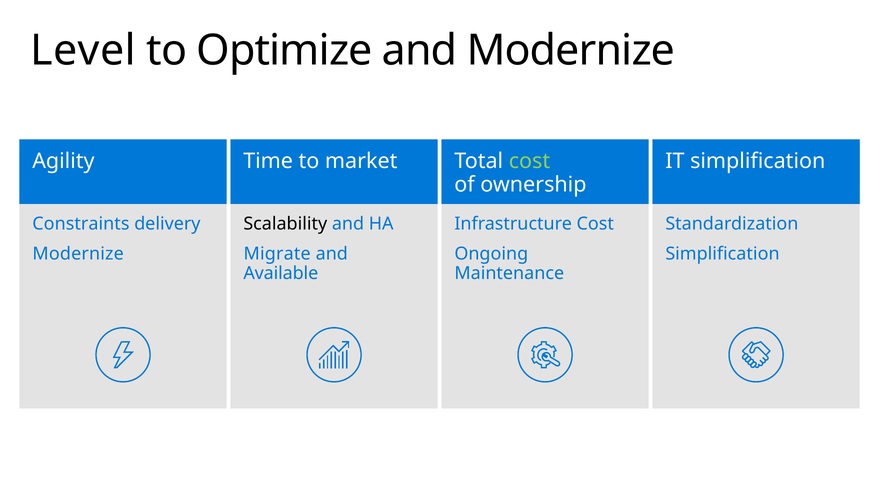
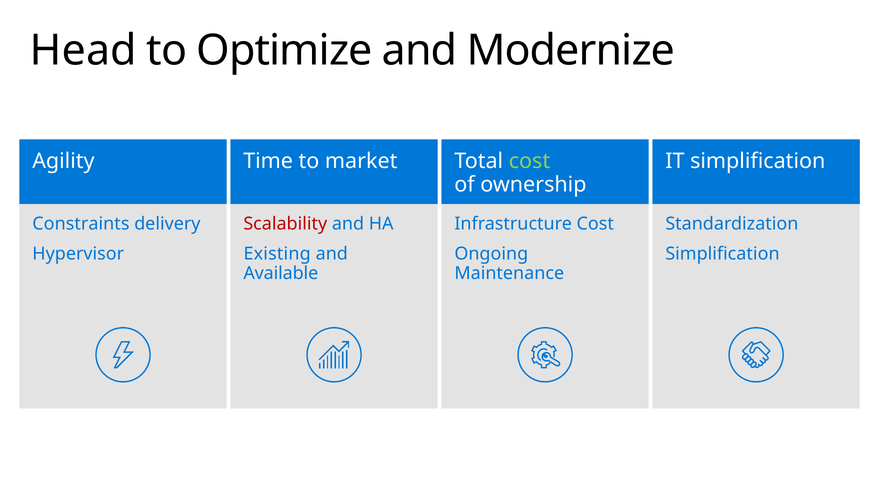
Level: Level -> Head (83, 50)
Scalability colour: black -> red (285, 224)
Modernize: Modernize -> Hypervisor (78, 254)
Migrate: Migrate -> Existing (277, 254)
